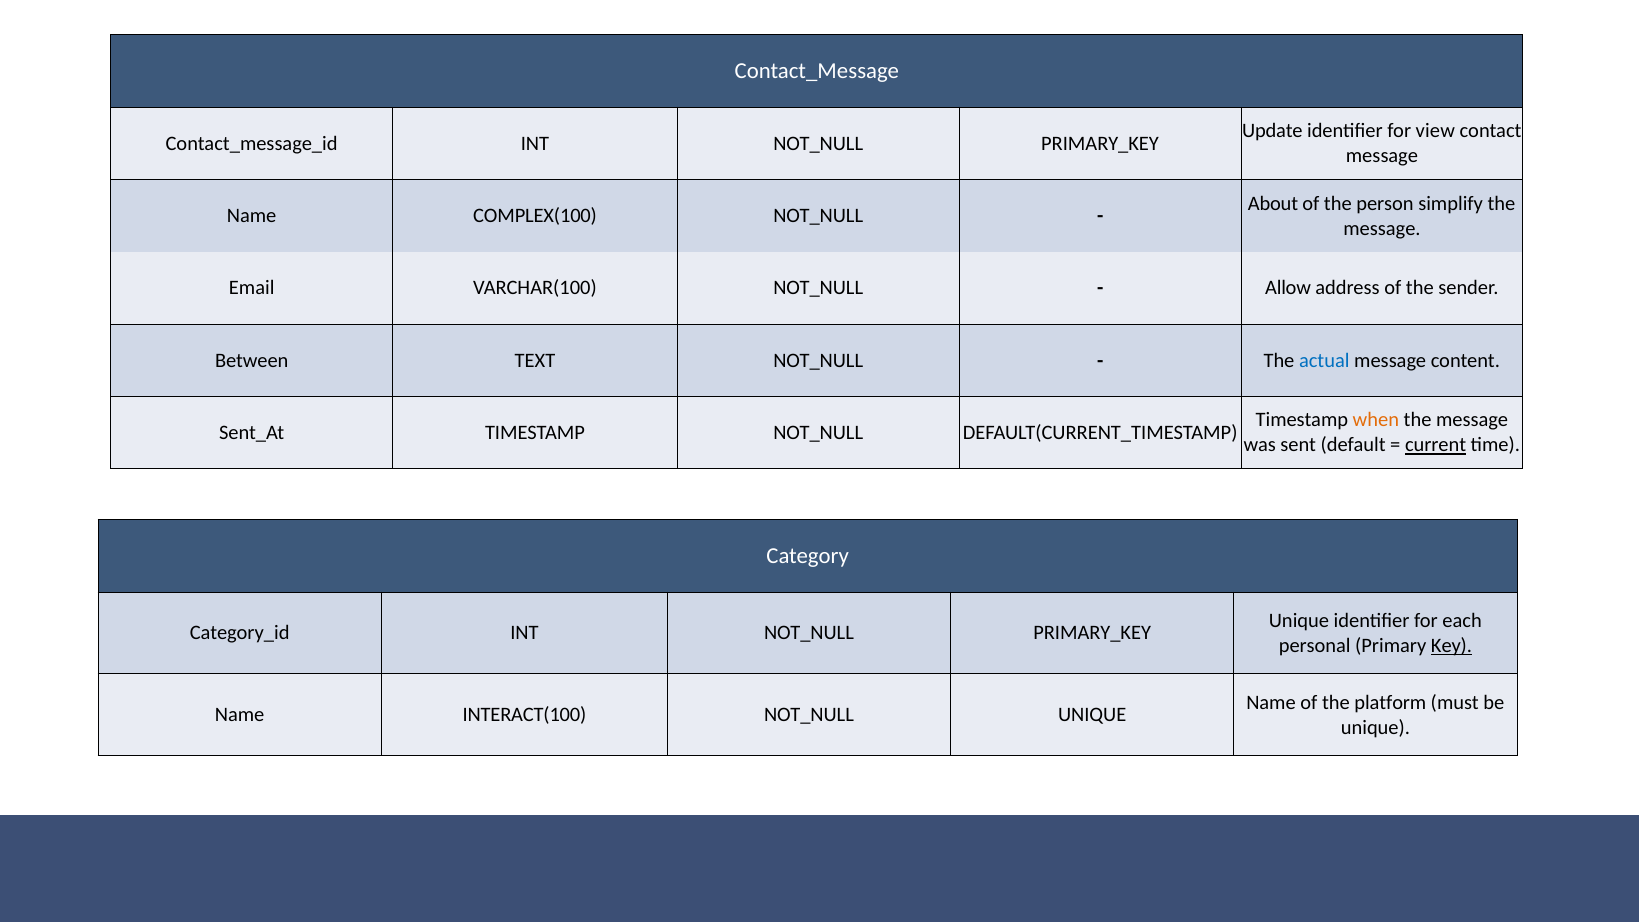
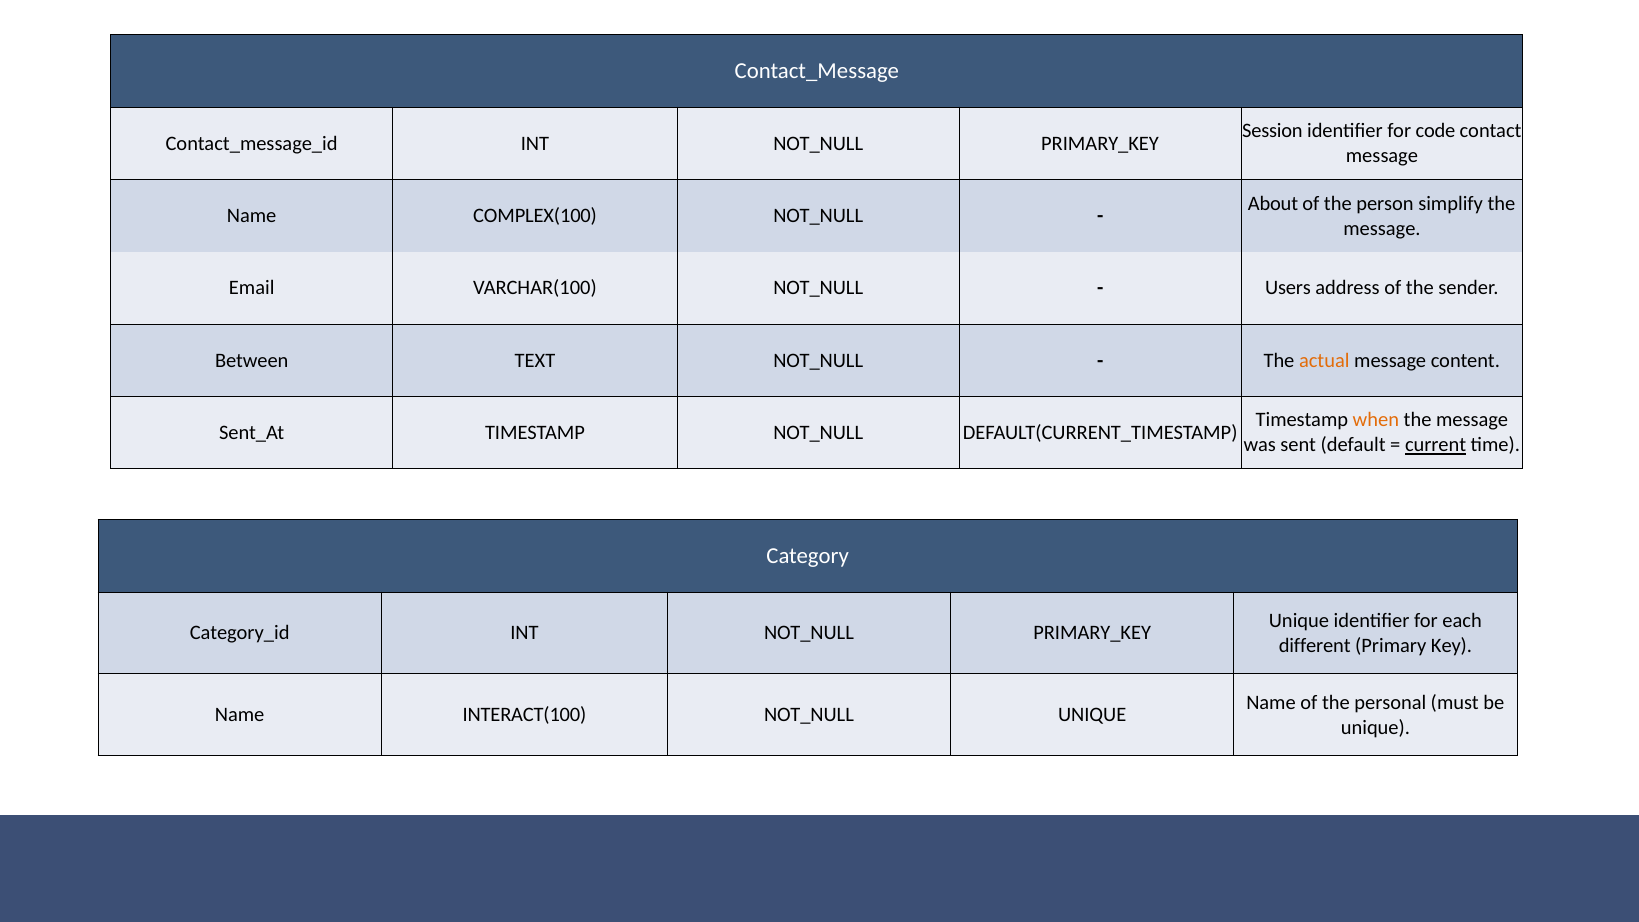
Update: Update -> Session (1272, 131)
view: view -> code (1436, 131)
Allow: Allow -> Users (1288, 288)
actual colour: blue -> orange (1324, 360)
personal: personal -> different (1315, 646)
Key underline: present -> none (1451, 646)
platform: platform -> personal (1390, 703)
